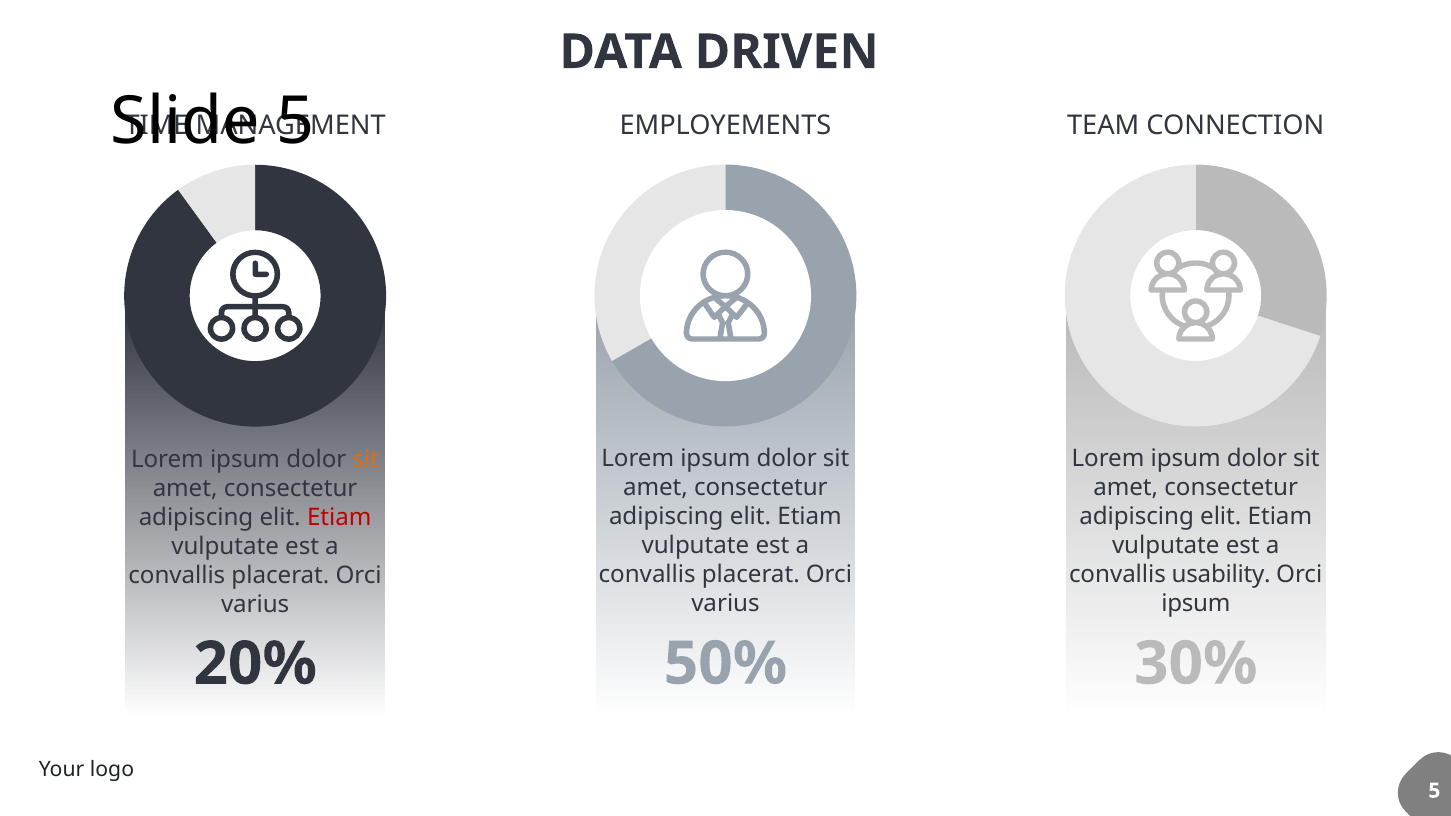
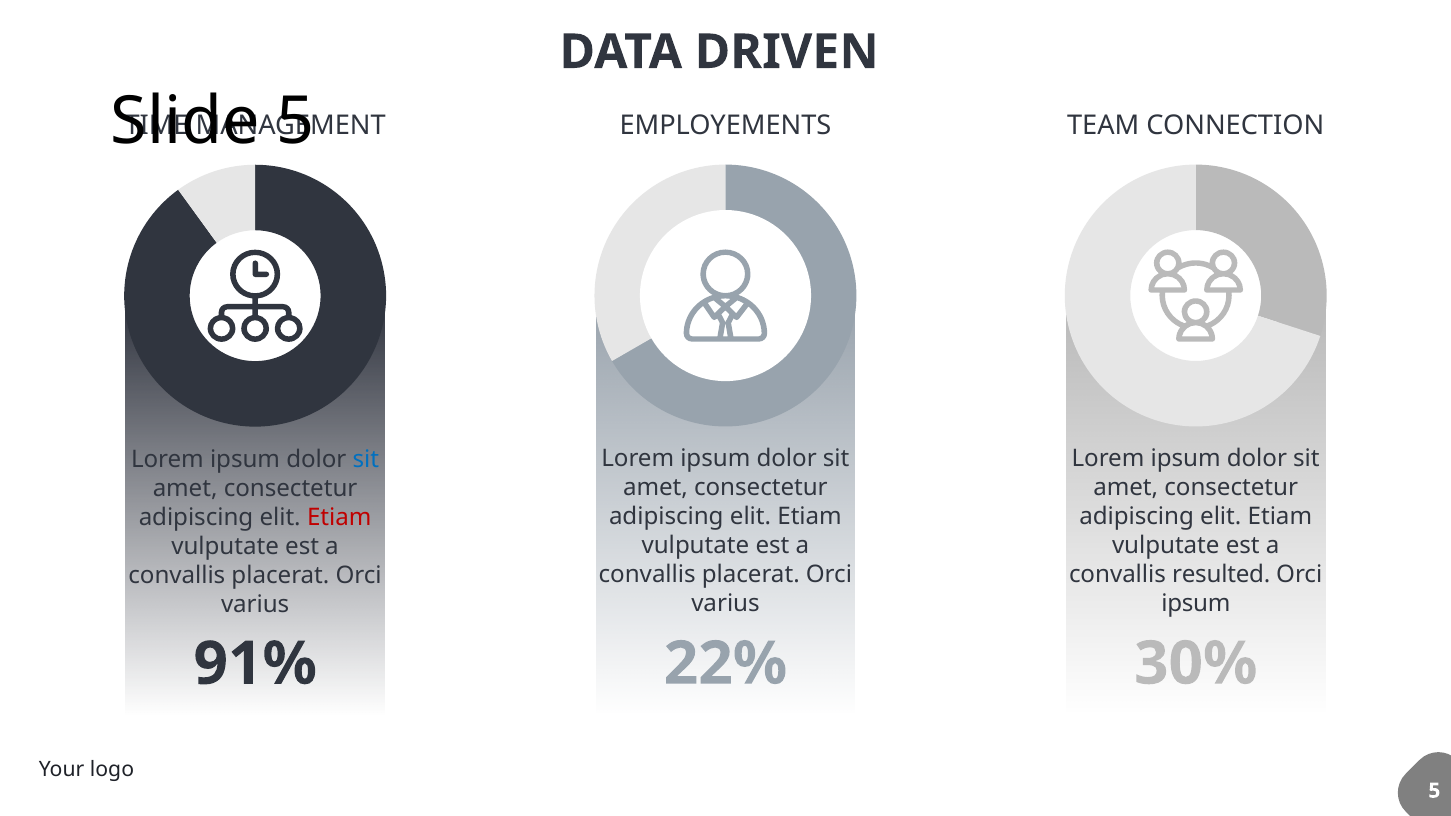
sit colour: orange -> blue (366, 459)
usability: usability -> resulted (1221, 575)
50%: 50% -> 22% (726, 664)
20%: 20% -> 91% (255, 664)
